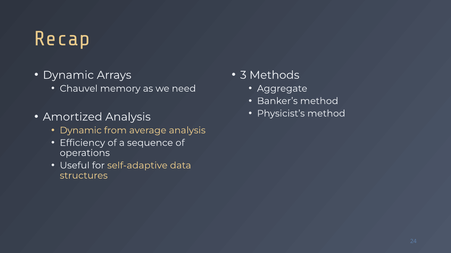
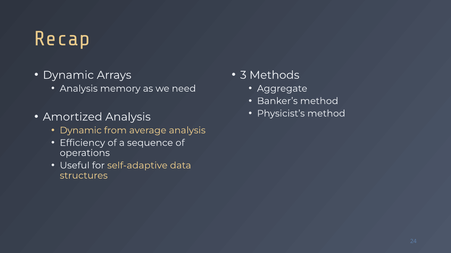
Chauvel: Chauvel -> Analysis (79, 89)
